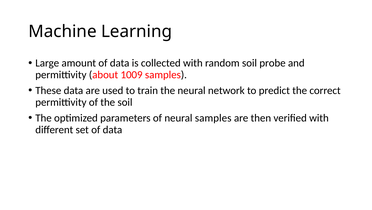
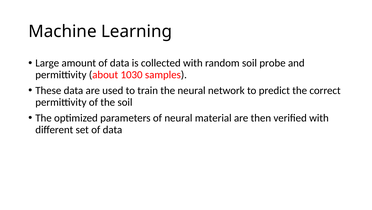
1009: 1009 -> 1030 (132, 75)
neural samples: samples -> material (213, 118)
